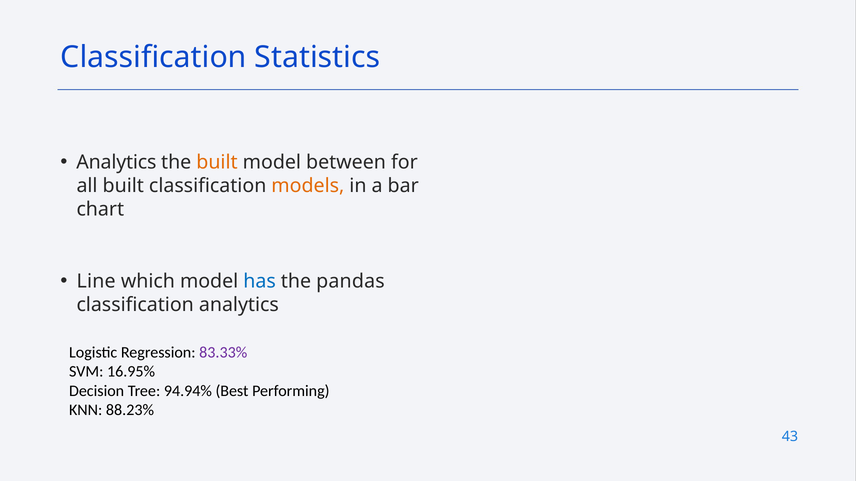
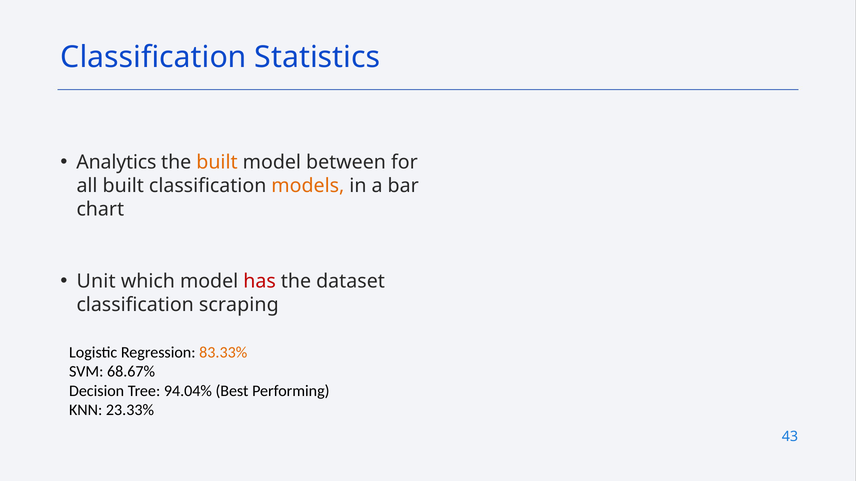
Line: Line -> Unit (96, 282)
has colour: blue -> red (260, 282)
pandas: pandas -> dataset (351, 282)
classification analytics: analytics -> scraping (239, 305)
83.33% colour: purple -> orange (223, 353)
16.95%: 16.95% -> 68.67% (131, 372)
94.94%: 94.94% -> 94.04% (188, 391)
88.23%: 88.23% -> 23.33% (130, 410)
